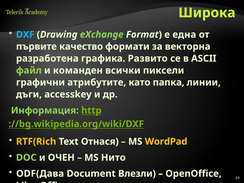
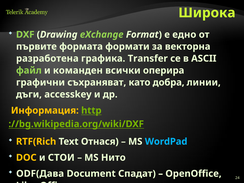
DXF colour: light blue -> light green (25, 35)
една: една -> едно (184, 35)
качество: качество -> формата (81, 47)
Развито: Развито -> Transfer (148, 58)
пиксели: пиксели -> оперира (164, 70)
атрибутите: атрибутите -> съхраняват (97, 82)
папка: папка -> добра (169, 82)
Информация colour: light green -> yellow (45, 110)
WordPad colour: yellow -> light blue (166, 142)
DOC colour: light green -> yellow (26, 158)
ОЧЕН: ОЧЕН -> СТОИ (61, 158)
Влезли: Влезли -> Спадат (137, 174)
